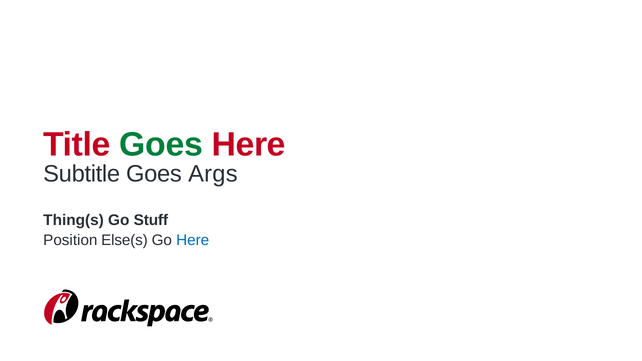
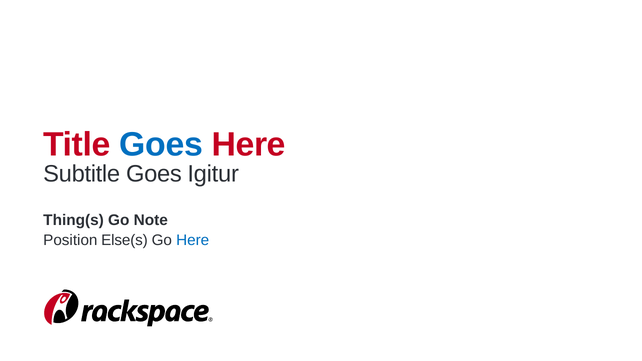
Goes colour: green -> blue (161, 145)
Args: Args -> Igitur (213, 174)
Stuff: Stuff -> Note (151, 220)
